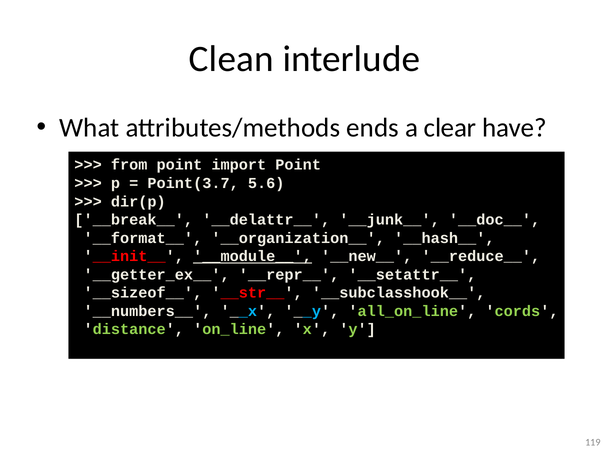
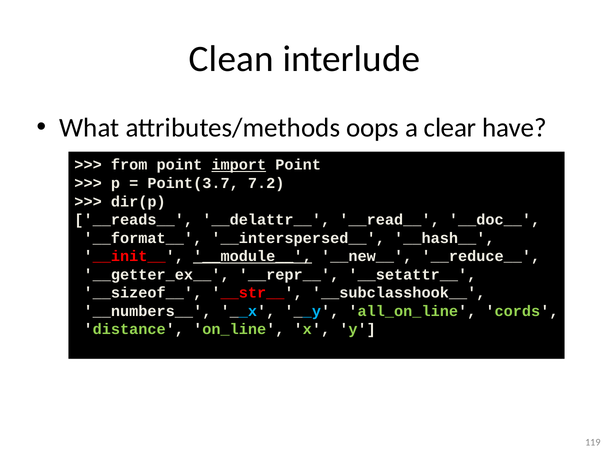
ends: ends -> oops (373, 128)
import underline: none -> present (239, 165)
5.6: 5.6 -> 7.2 (266, 183)
__break__: __break__ -> __reads__ (134, 220)
__junk__: __junk__ -> __read__ (390, 220)
__organization__: __organization__ -> __interspersed__ (298, 238)
